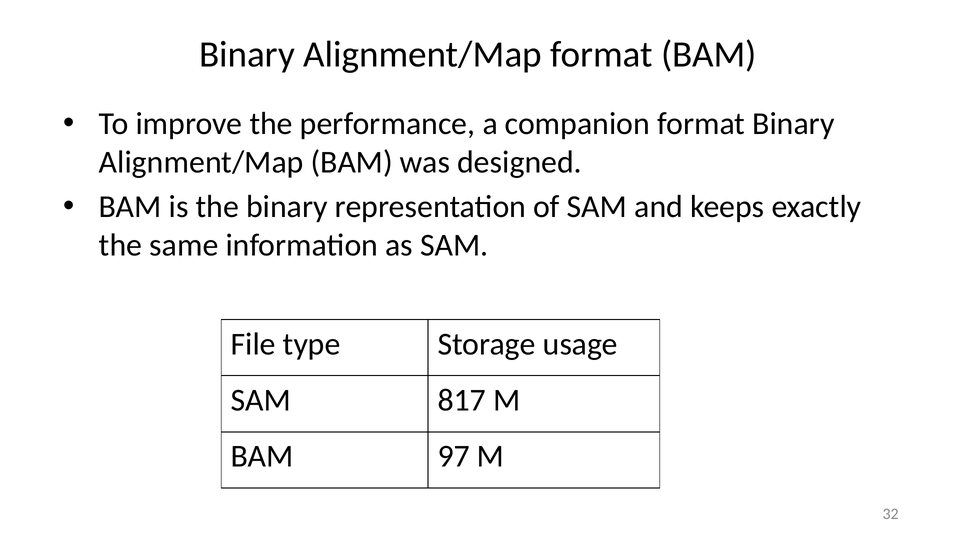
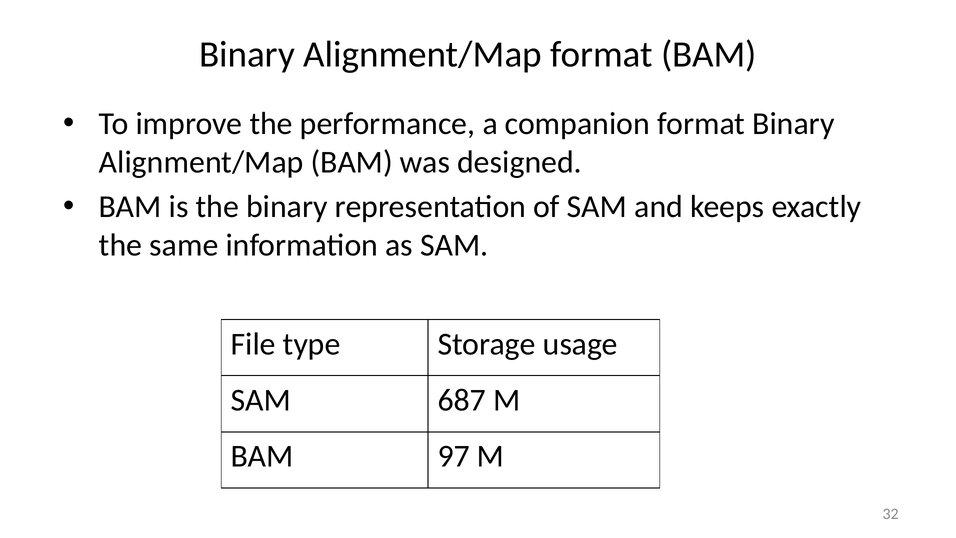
817: 817 -> 687 (462, 400)
